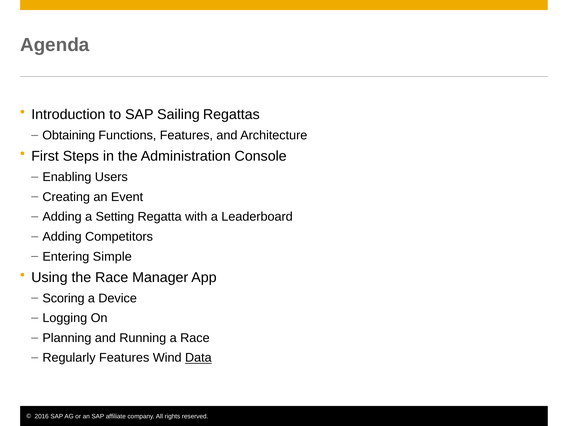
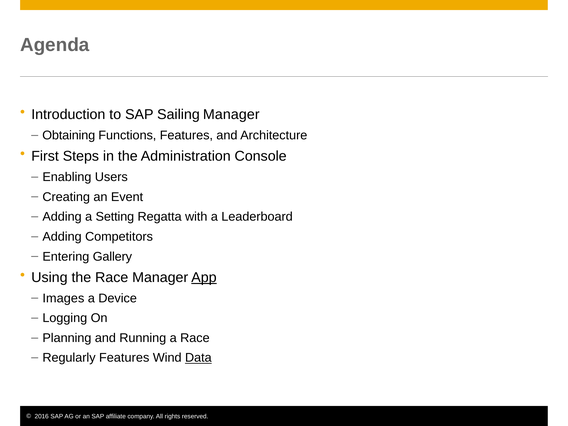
Sailing Regattas: Regattas -> Manager (231, 115)
Simple: Simple -> Gallery (112, 257)
App underline: none -> present (204, 277)
Scoring: Scoring -> Images (63, 298)
